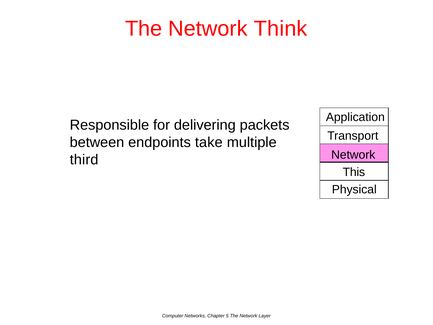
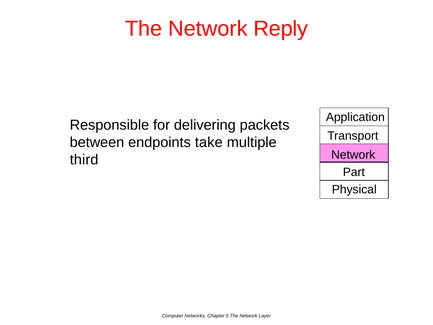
Think: Think -> Reply (281, 29)
This: This -> Part (354, 172)
